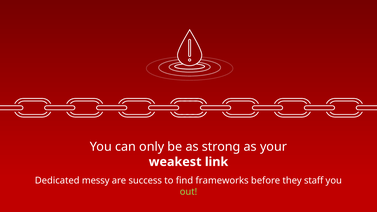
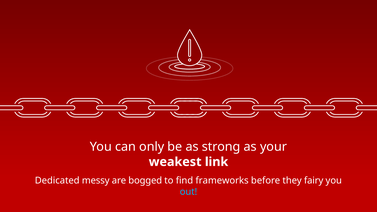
success: success -> bogged (145, 181)
staff: staff -> fairy (314, 181)
out colour: light green -> light blue (188, 192)
